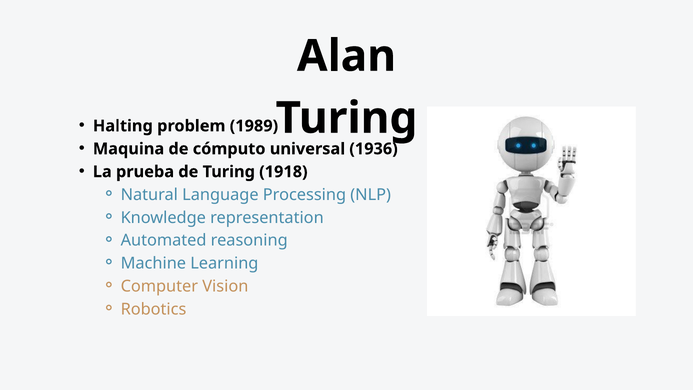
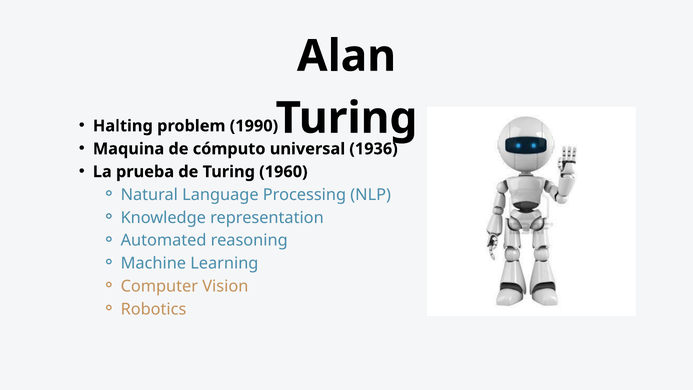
1989: 1989 -> 1990 (254, 126)
1918: 1918 -> 1960 (283, 172)
